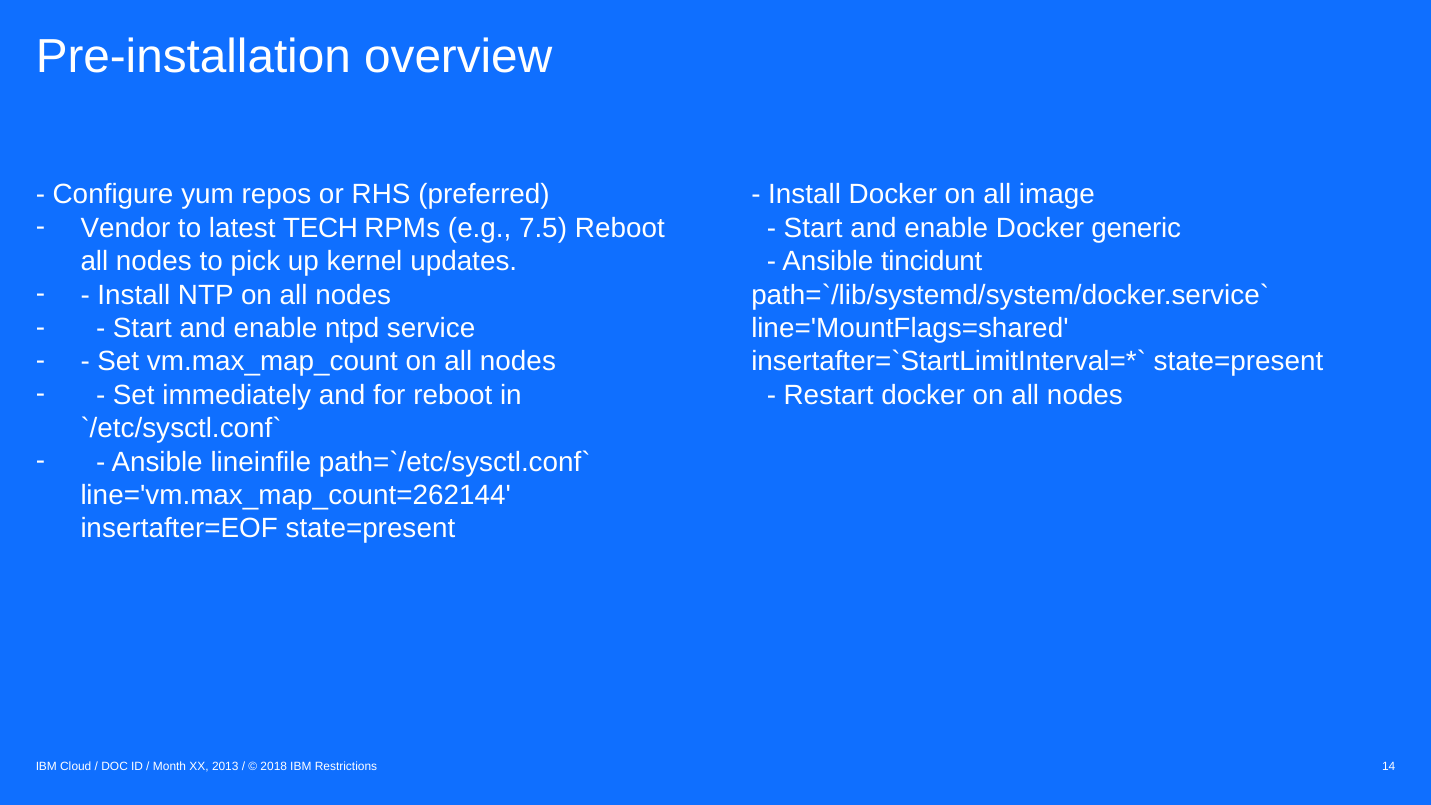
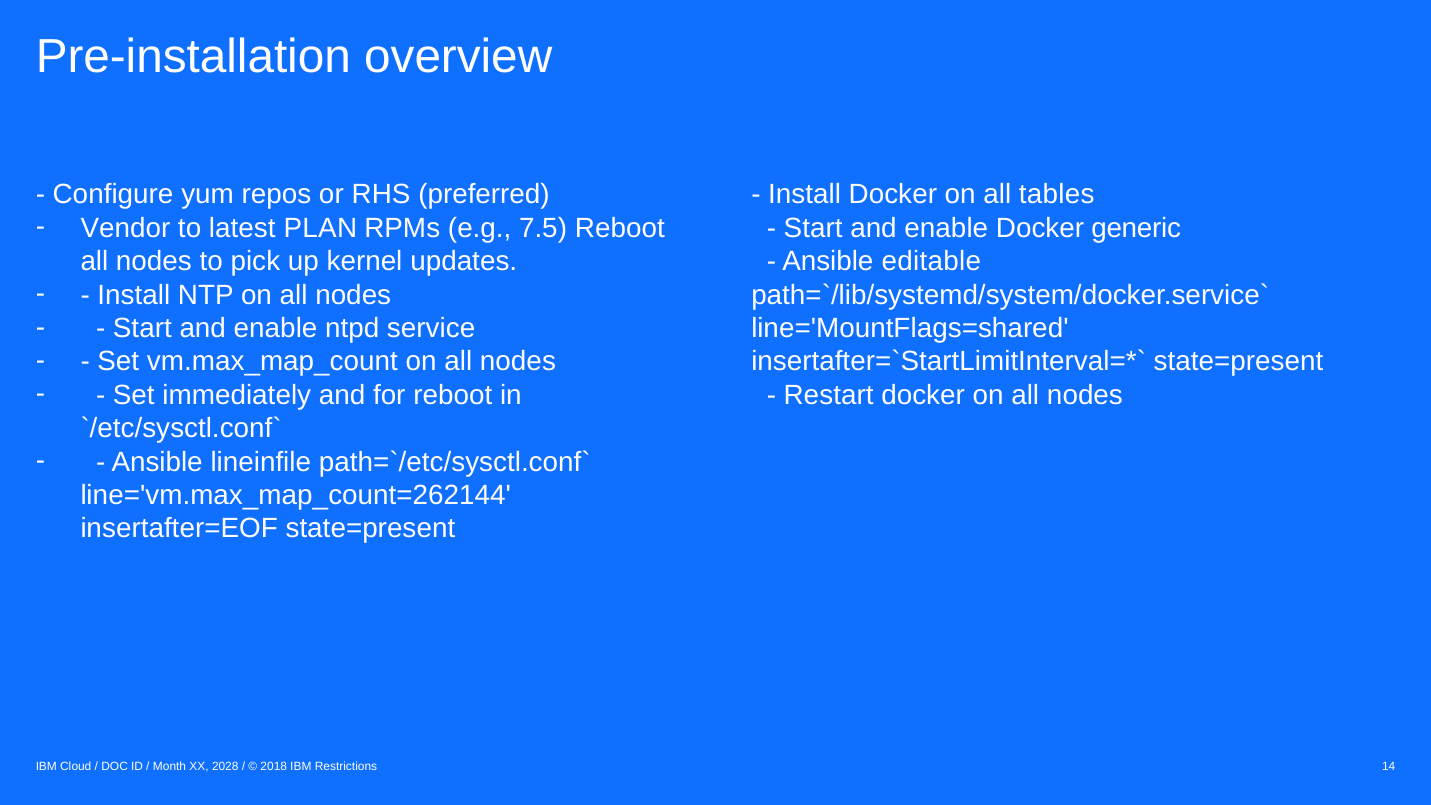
image: image -> tables (1057, 195)
TECH: TECH -> PLAN (320, 228)
tincidunt: tincidunt -> editable (931, 261)
2013: 2013 -> 2028 (225, 767)
